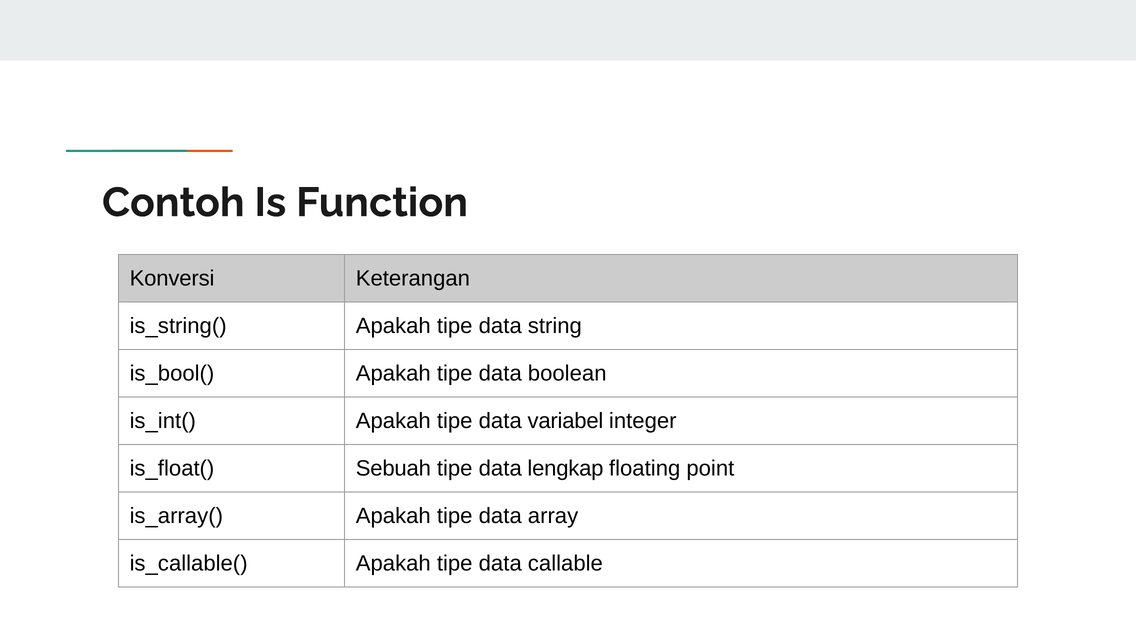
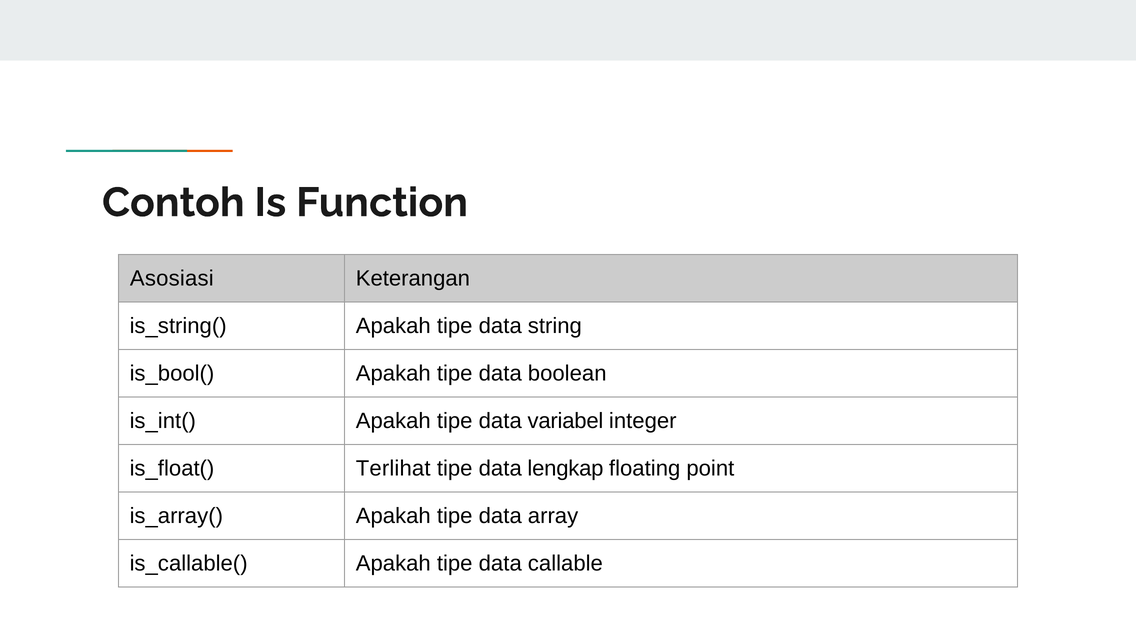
Konversi: Konversi -> Asosiasi (172, 279)
Sebuah: Sebuah -> Terlihat (393, 469)
